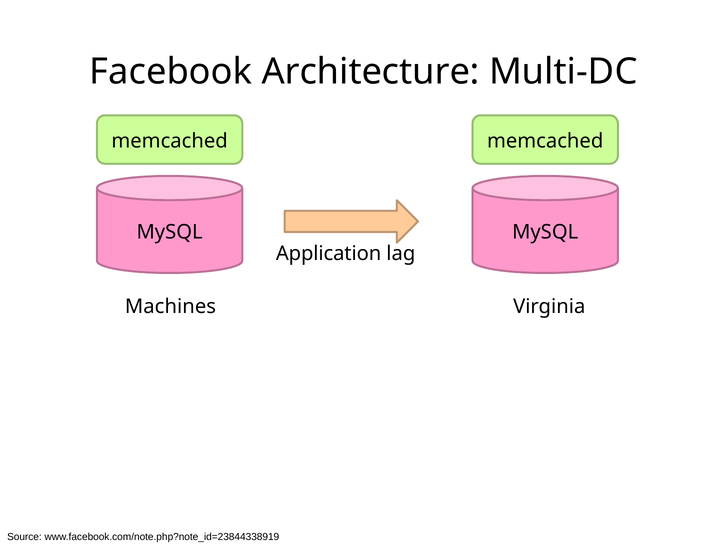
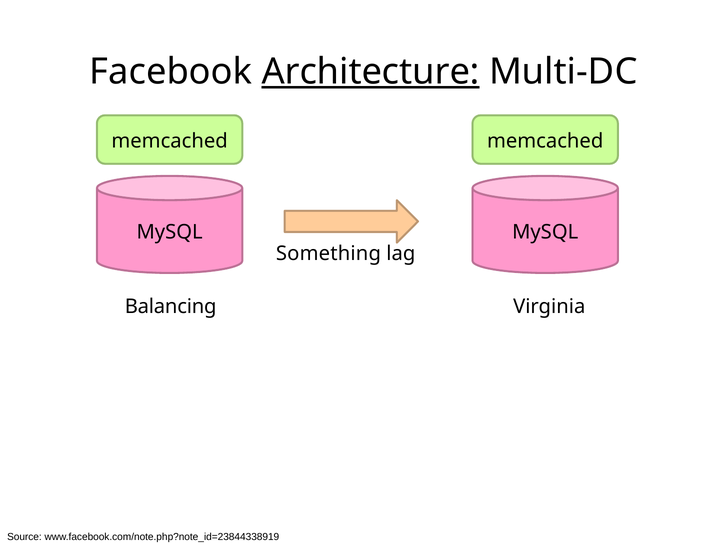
Architecture underline: none -> present (371, 72)
Application: Application -> Something (328, 253)
Machines: Machines -> Balancing (171, 306)
